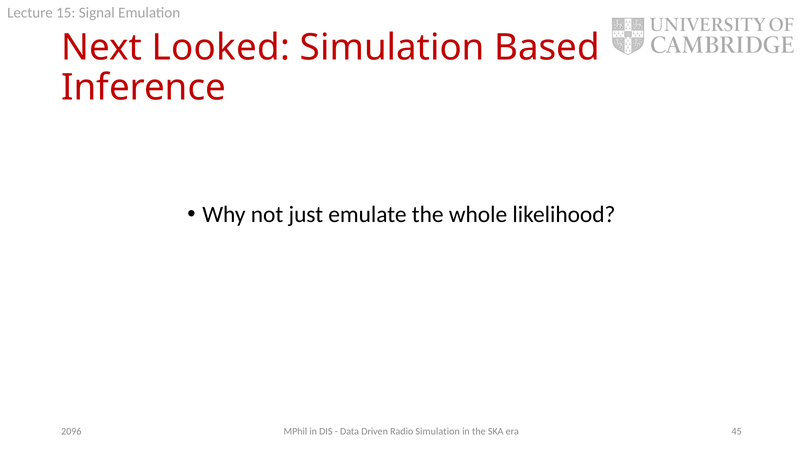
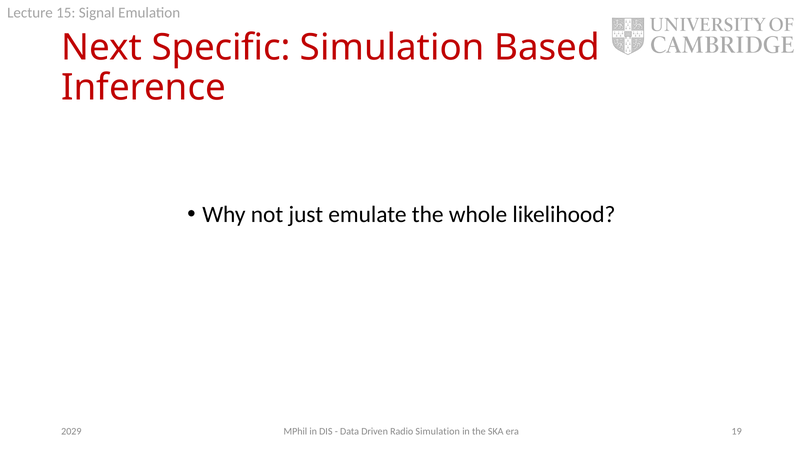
Looked: Looked -> Specific (221, 48)
45: 45 -> 19 (737, 431)
2096: 2096 -> 2029 (71, 431)
